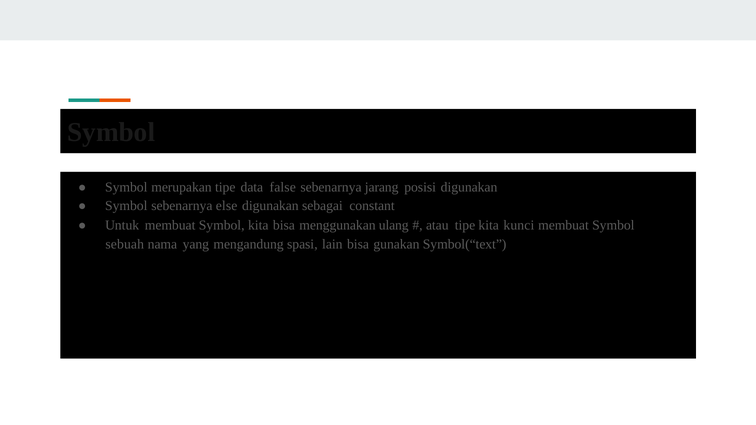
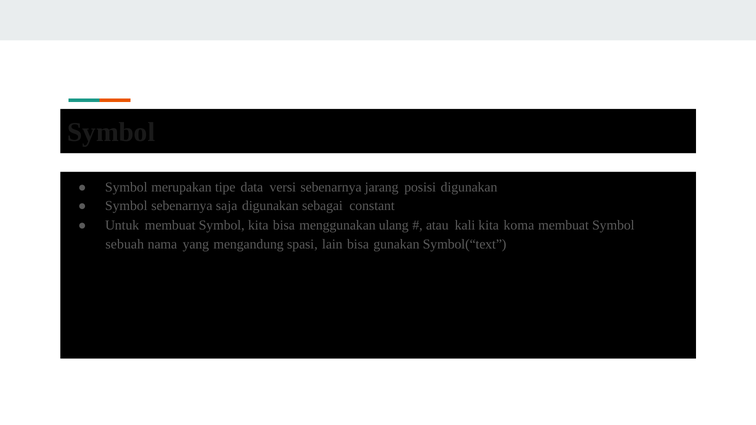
false: false -> versi (283, 187)
else: else -> saja (227, 206)
atau tipe: tipe -> kali (465, 225)
kunci: kunci -> koma (519, 225)
